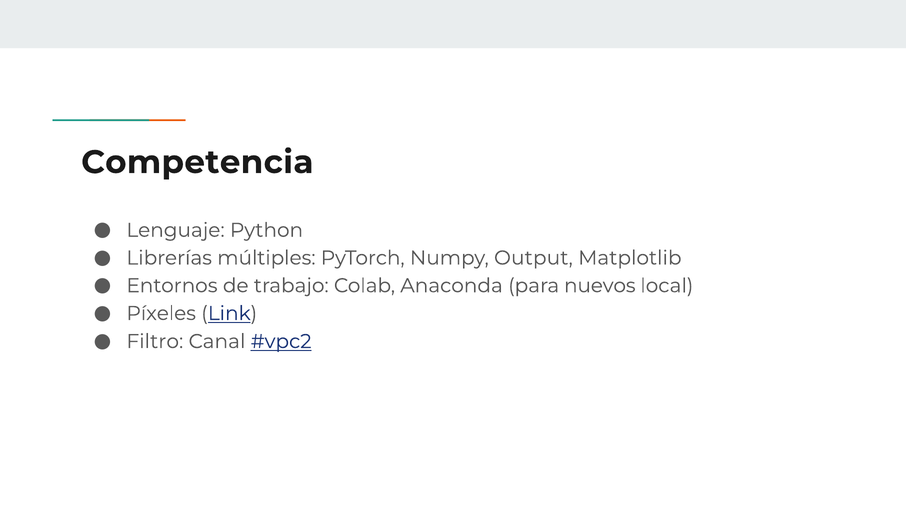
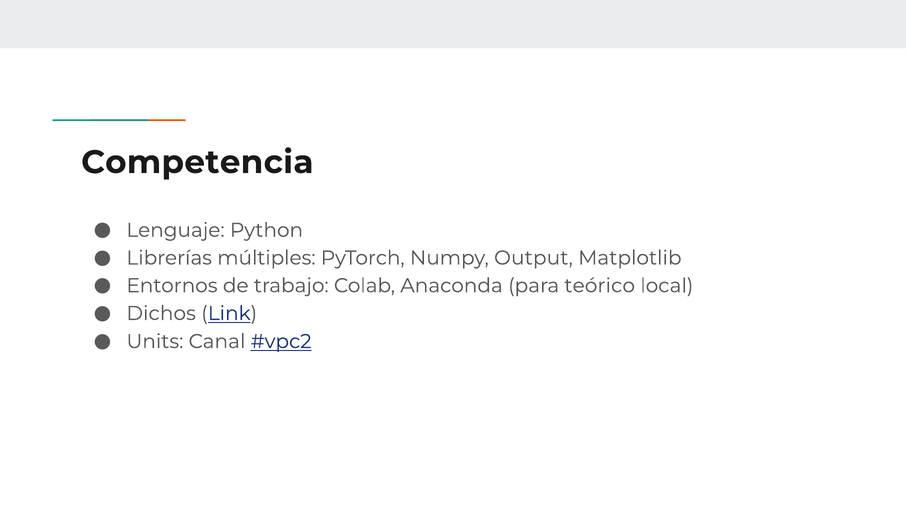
nuevos: nuevos -> teórico (600, 286)
Píxeles: Píxeles -> Dichos (161, 314)
Filtro: Filtro -> Units (155, 342)
